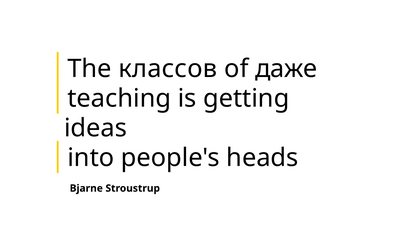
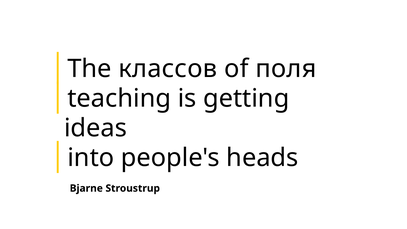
даже: даже -> поля (286, 69)
